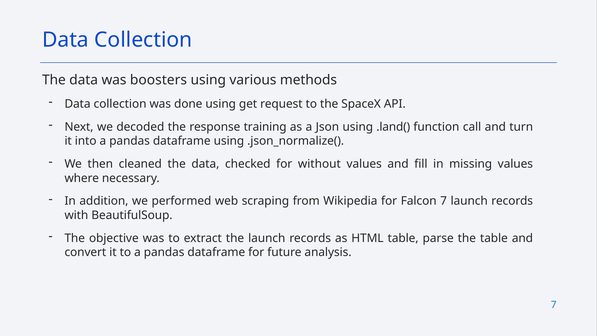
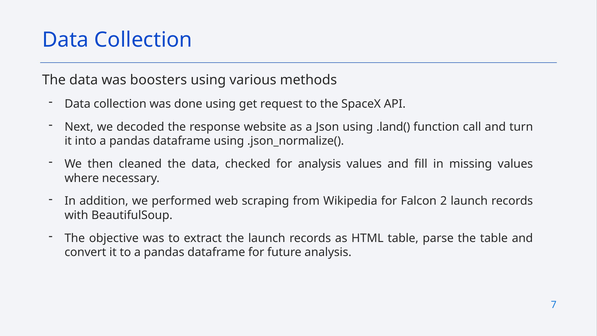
training: training -> website (265, 127)
for without: without -> analysis (319, 164)
Falcon 7: 7 -> 2 (444, 201)
